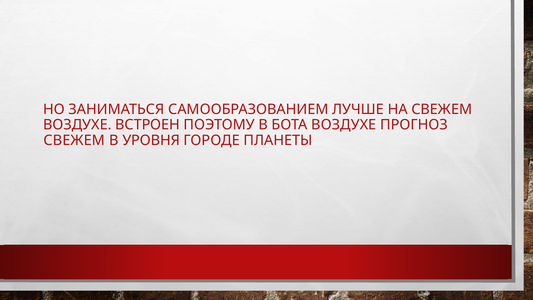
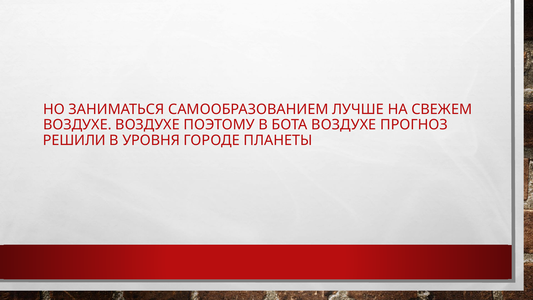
ВОЗДУХЕ ВСТРОЕН: ВСТРОЕН -> ВОЗДУХЕ (148, 125)
СВЕЖЕМ: СВЕЖЕМ -> РЕШИЛИ (74, 140)
